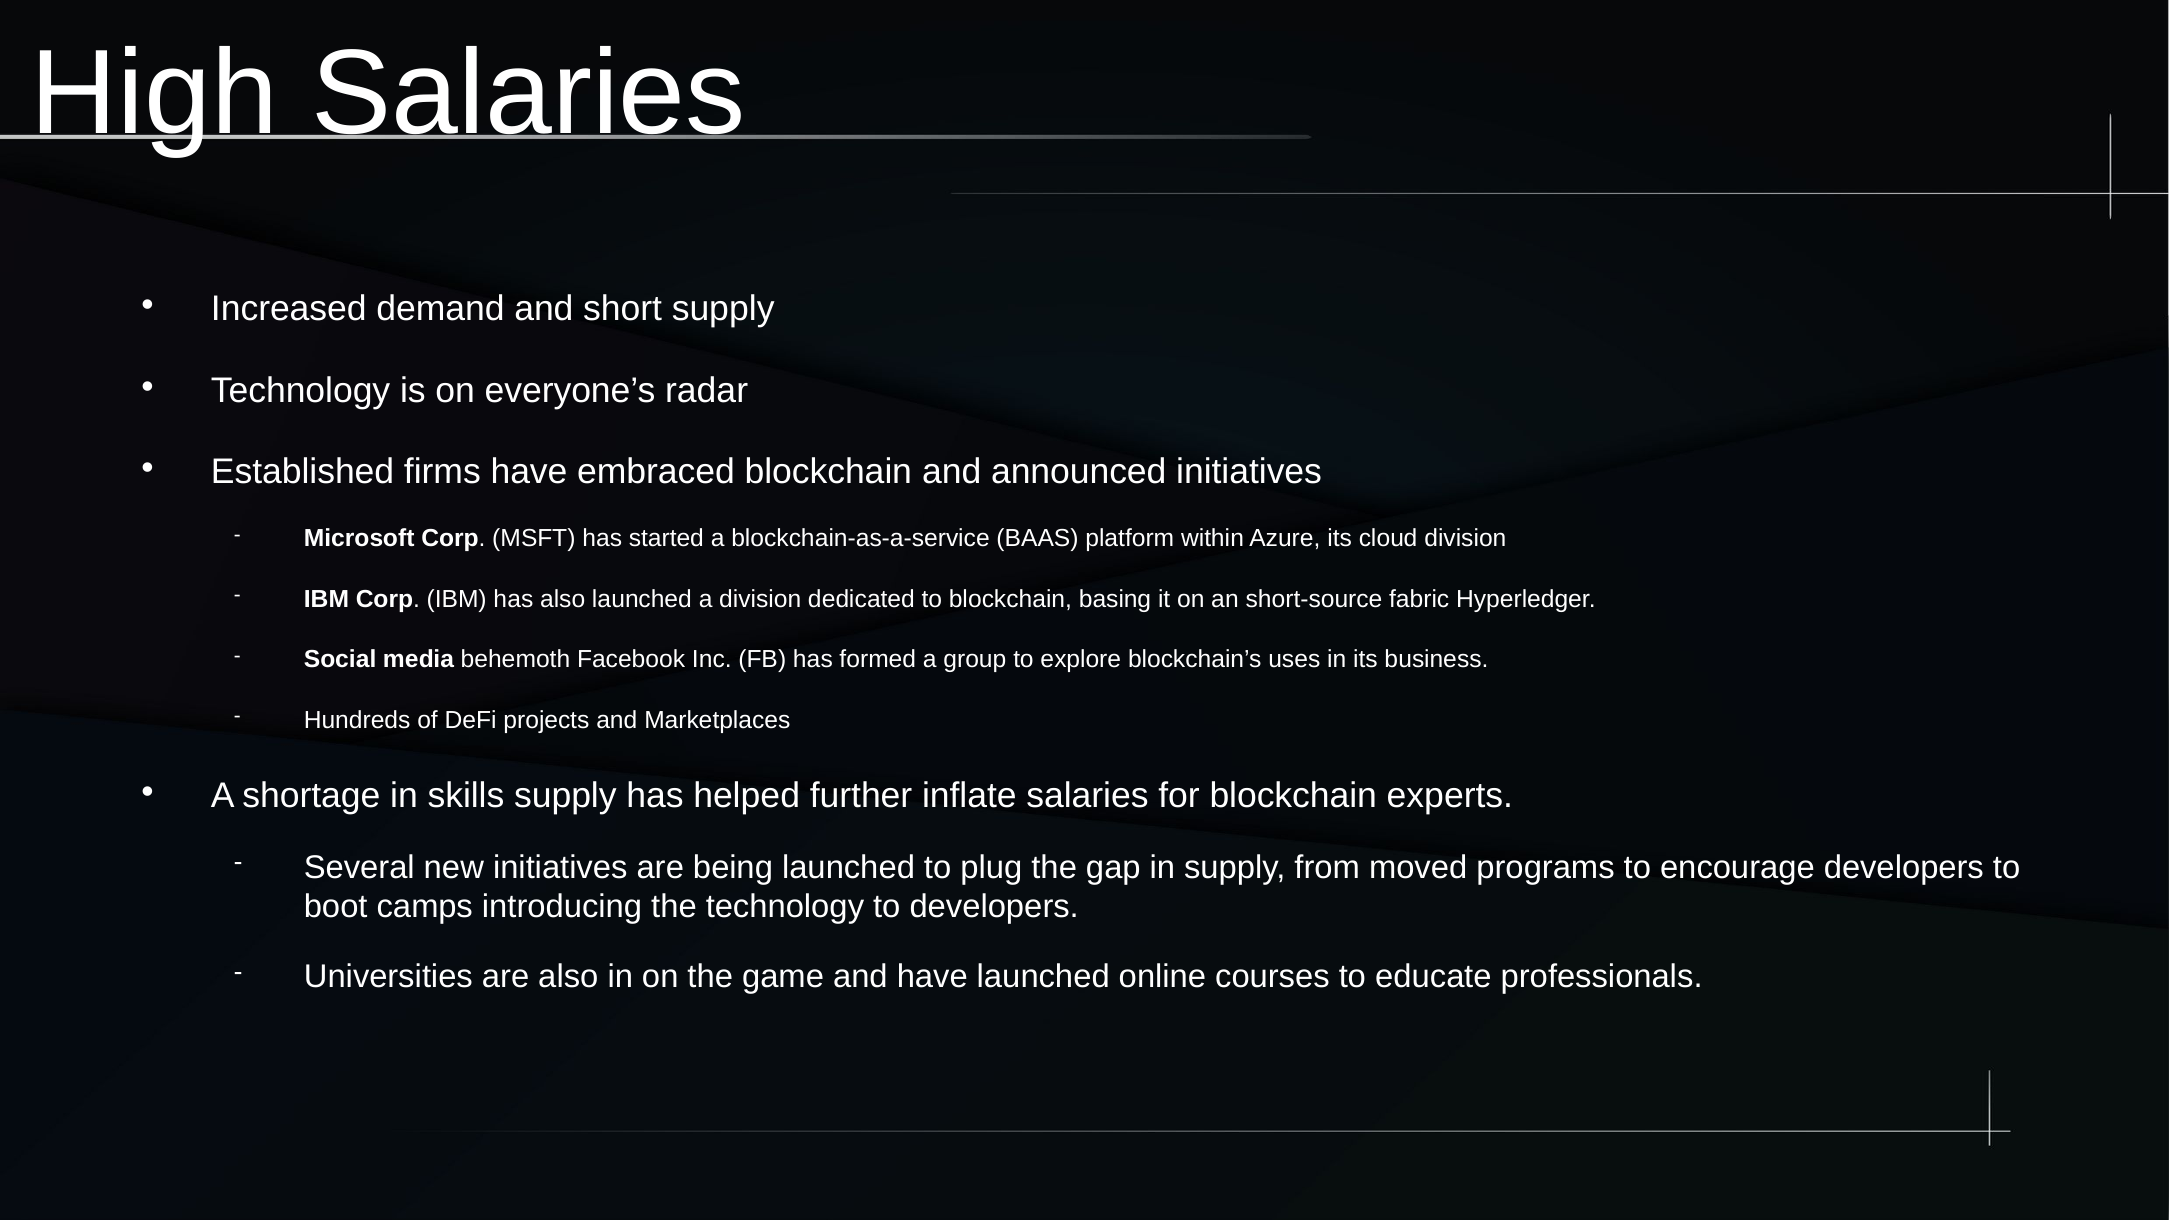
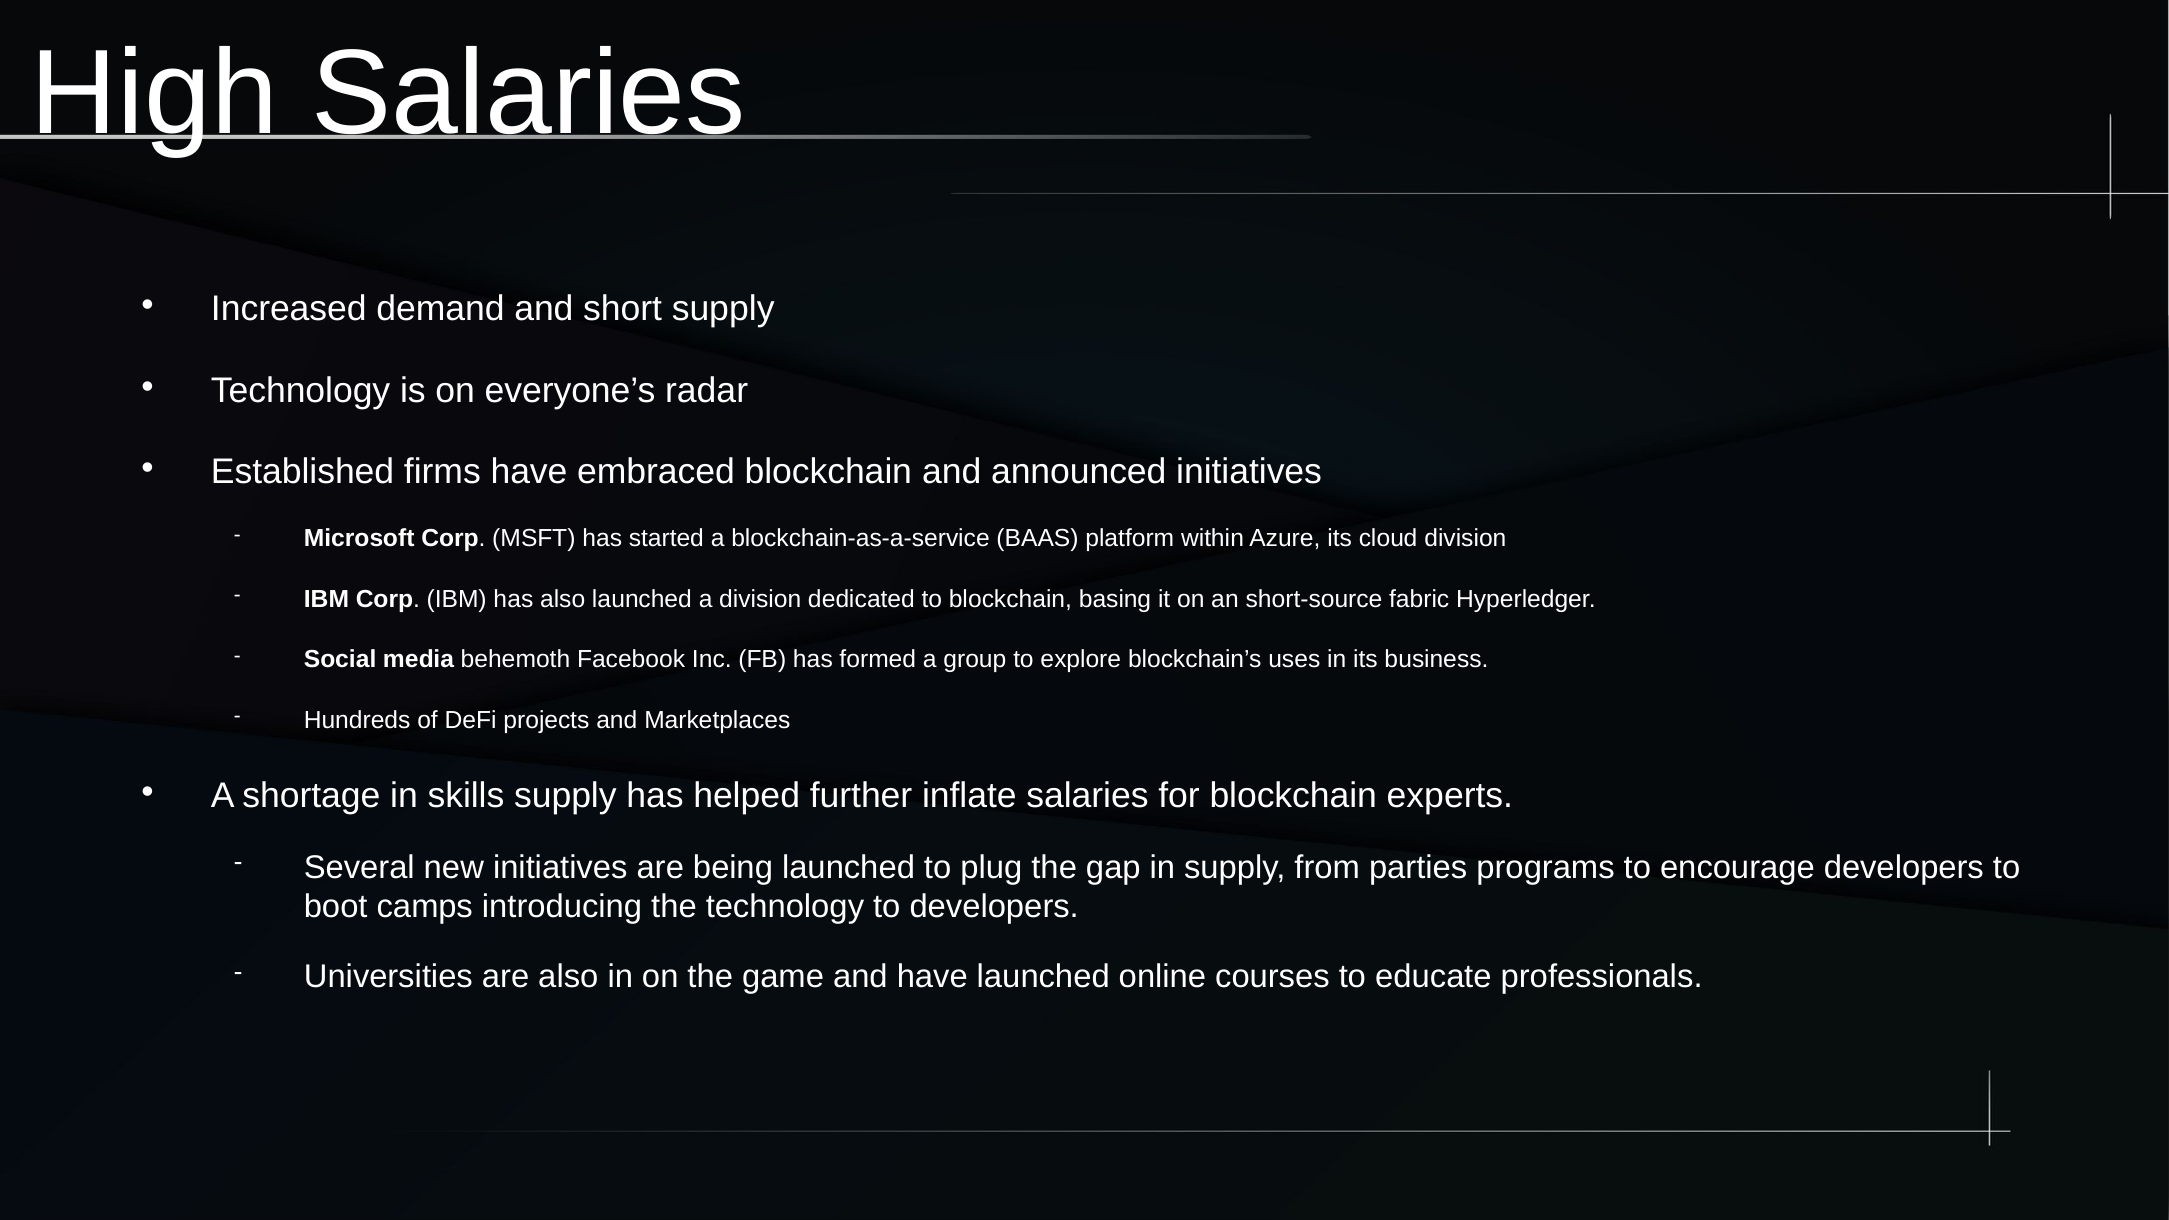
moved: moved -> parties (1418, 868)
